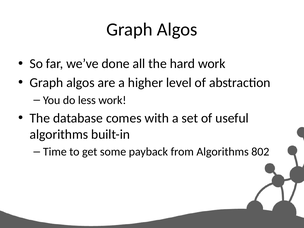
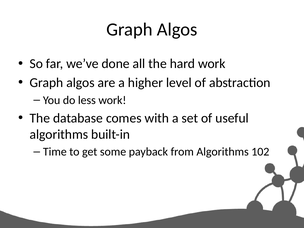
802: 802 -> 102 (260, 152)
